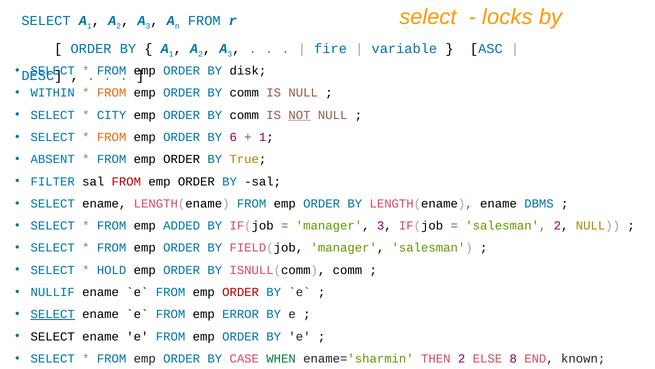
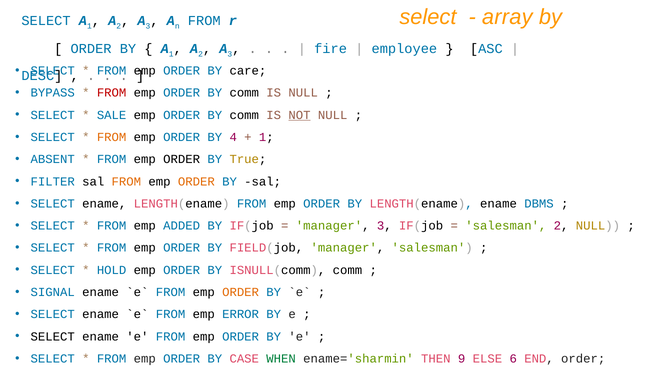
locks: locks -> array (507, 17)
variable: variable -> employee (404, 49)
disk: disk -> care (248, 71)
WITHIN: WITHIN -> BYPASS (53, 93)
FROM colour: orange -> red (112, 93)
CITY: CITY -> SALE (112, 115)
6: 6 -> 4 (233, 137)
FROM colour: red -> orange (126, 181)
ORDER colour: black -> orange (196, 181)
NULLIF: NULLIF -> SIGNAL (53, 292)
ORDER colour: red -> orange (241, 292)
SELECT underline: present -> none (53, 314)
THEN 2: 2 -> 9 (462, 358)
8: 8 -> 6 (513, 358)
END known: known -> order (583, 358)
